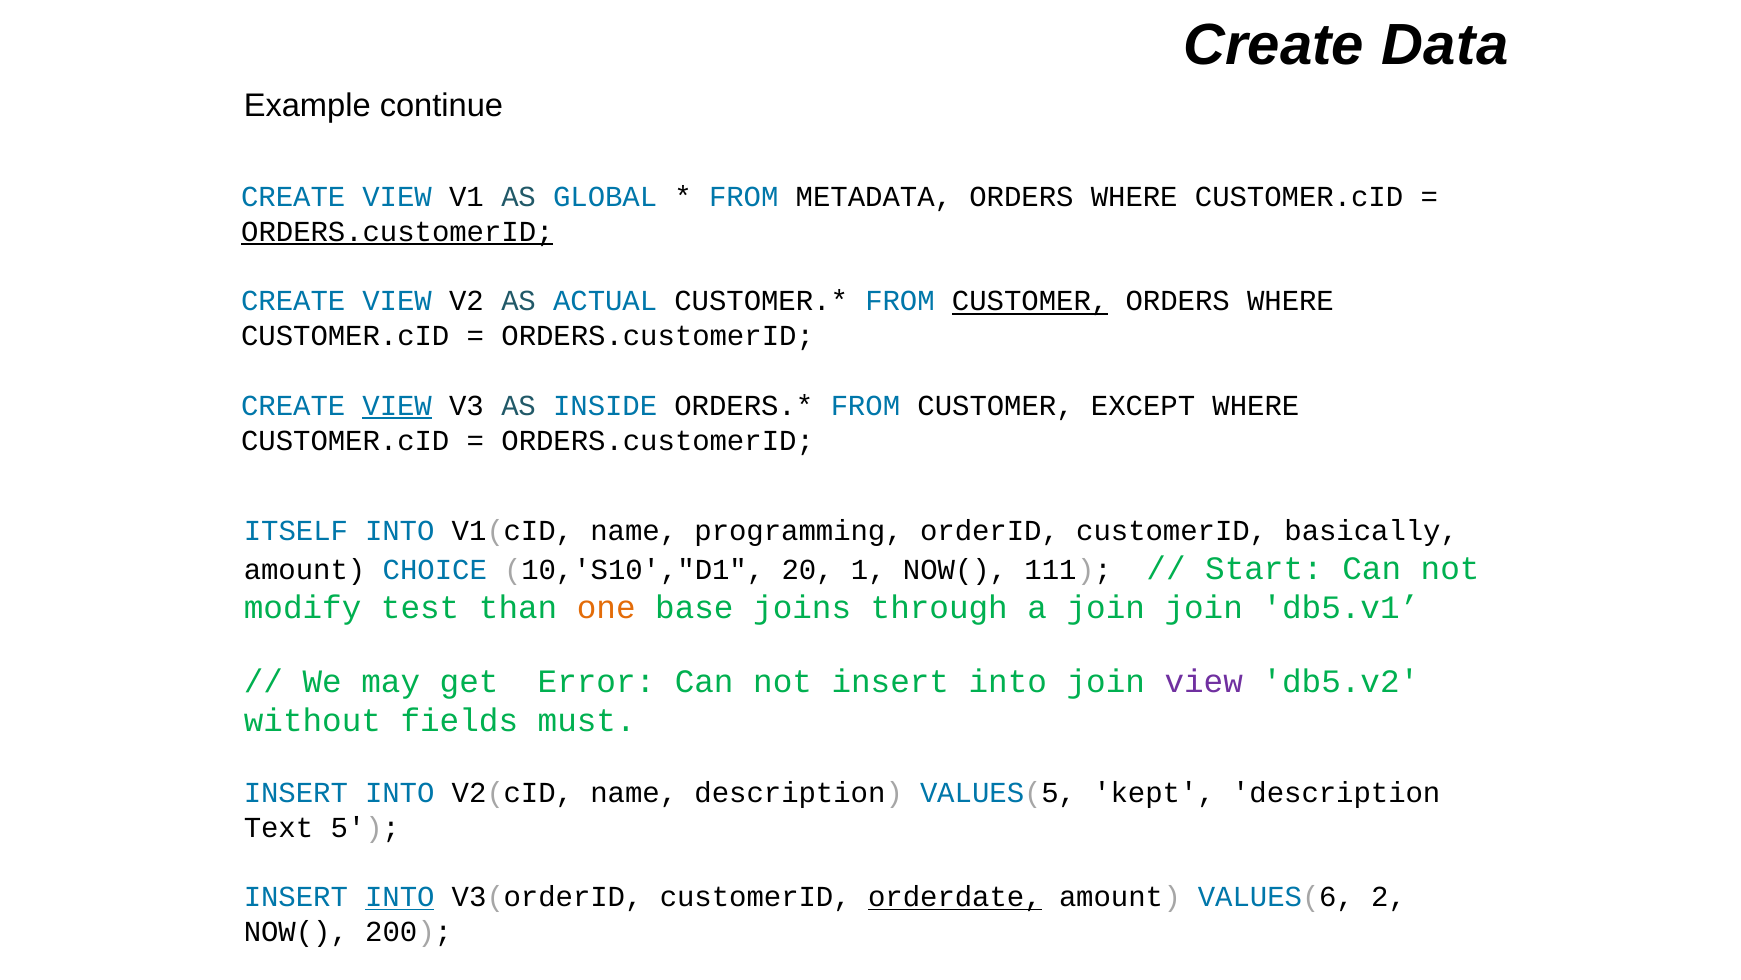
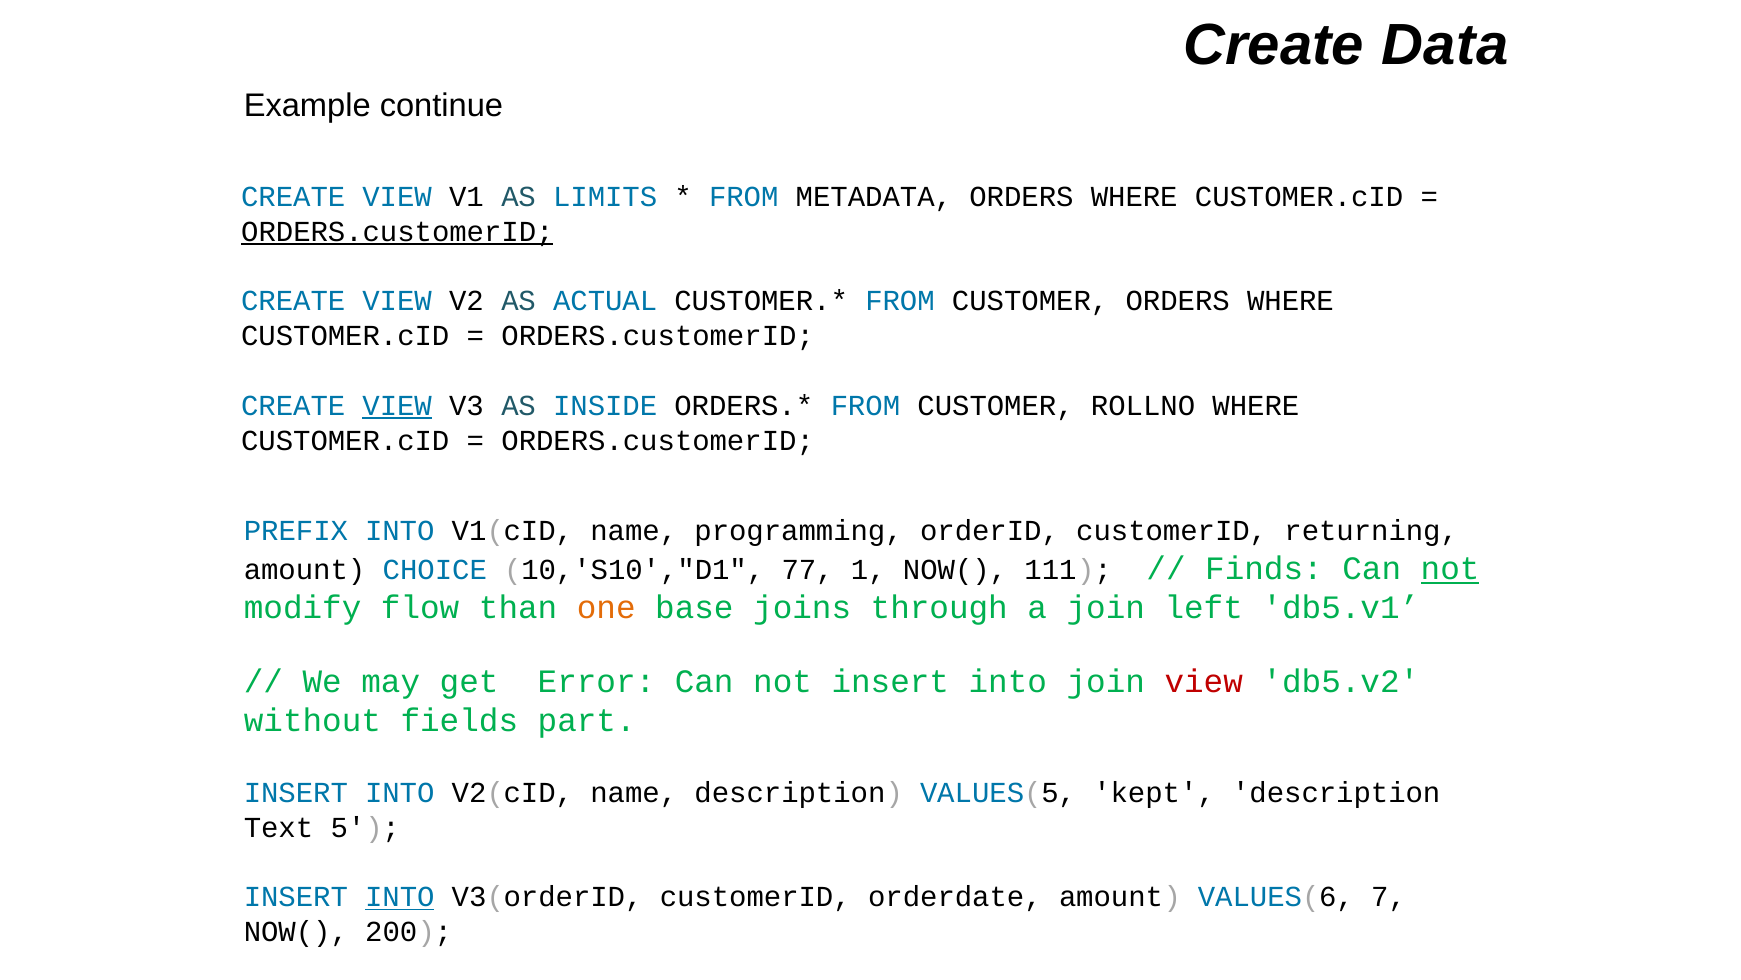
GLOBAL: GLOBAL -> LIMITS (605, 197)
CUSTOMER underline: present -> none (1030, 301)
EXCEPT: EXCEPT -> ROLLNO (1143, 406)
ITSELF: ITSELF -> PREFIX (296, 531)
basically: basically -> returning (1371, 531)
20: 20 -> 77 (808, 570)
Start: Start -> Finds (1264, 568)
not underline: none -> present (1450, 568)
test: test -> flow (420, 607)
join join: join -> left (1204, 607)
view colour: purple -> red (1204, 681)
must: must -> part (587, 721)
orderdate underline: present -> none (955, 897)
2: 2 -> 7 (1389, 897)
